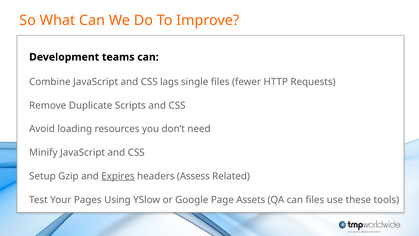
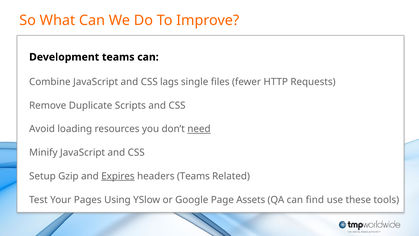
need underline: none -> present (199, 129)
headers Assess: Assess -> Teams (193, 176)
can files: files -> find (315, 200)
